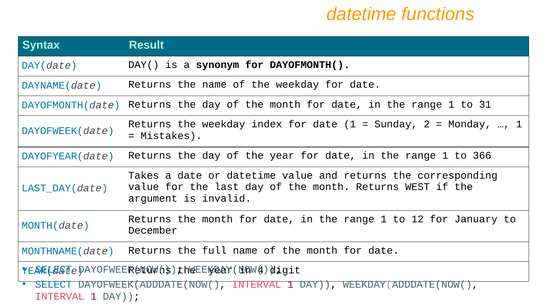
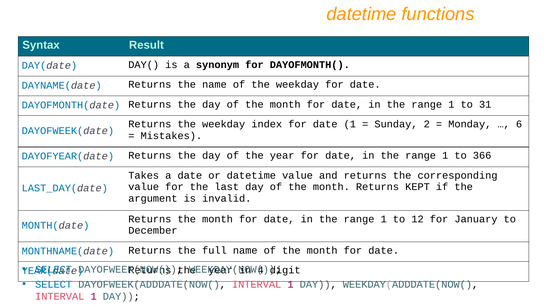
1: 1 -> 6 (519, 124)
WEST: WEST -> KEPT (418, 187)
